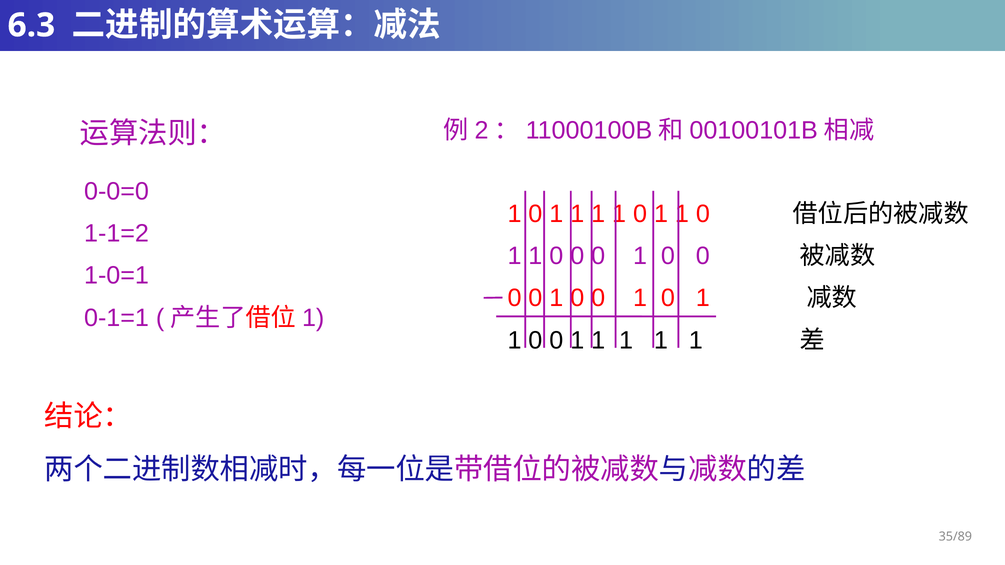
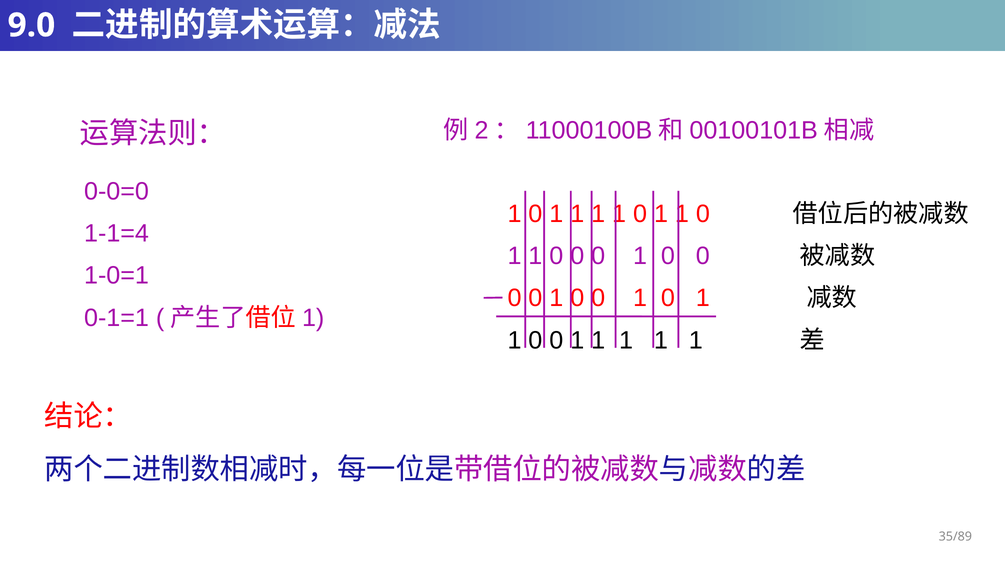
6.3: 6.3 -> 9.0 (31, 25)
1-1=2: 1-1=2 -> 1-1=4 (117, 234)
